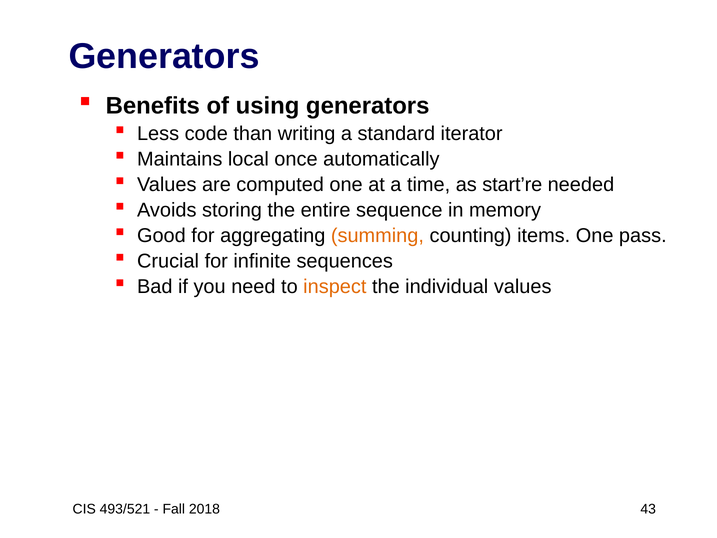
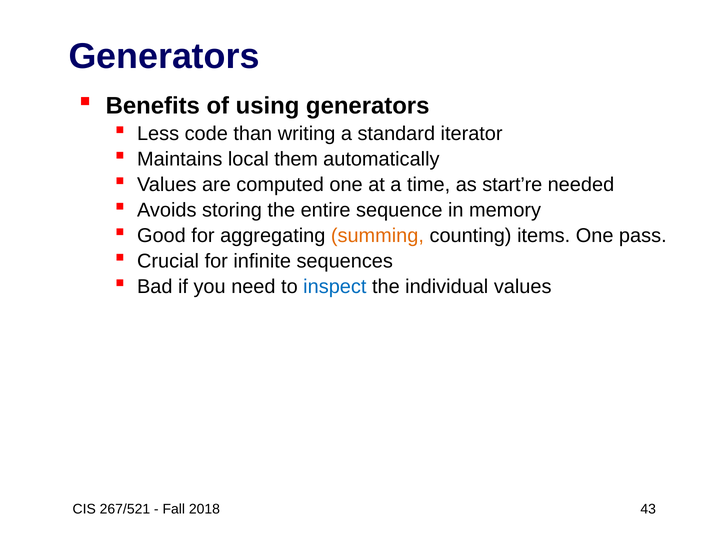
once: once -> them (296, 159)
inspect colour: orange -> blue (335, 287)
493/521: 493/521 -> 267/521 (125, 509)
